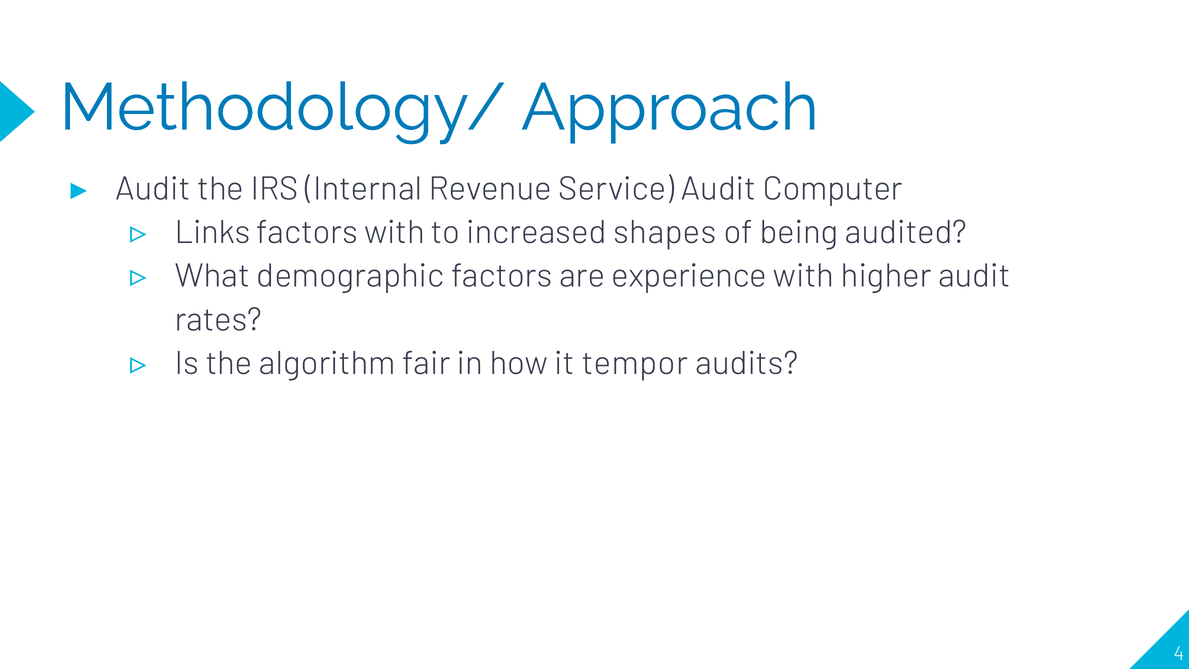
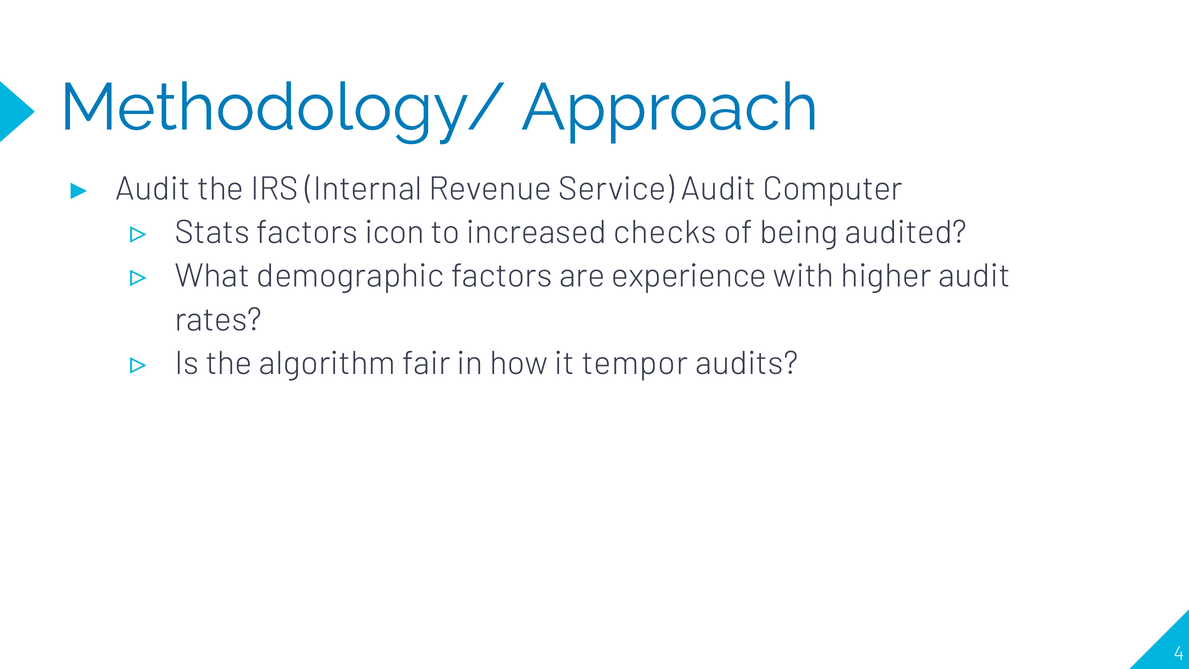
Links: Links -> Stats (212, 232)
factors with: with -> icon (395, 232)
shapes: shapes -> checks (665, 232)
